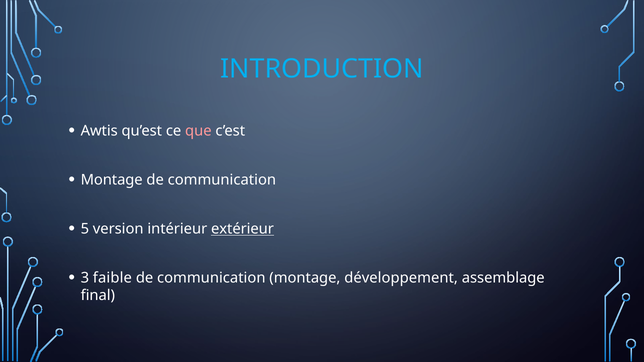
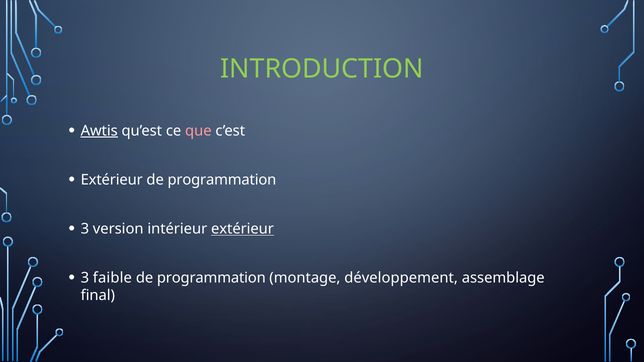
INTRODUCTION colour: light blue -> light green (322, 69)
Awtis underline: none -> present (99, 131)
Montage: Montage -> Extérieur (112, 180)
communication: communication -> programmation (222, 180)
5: 5 -> 3 (85, 229)
communication: communication -> programmation (211, 278)
